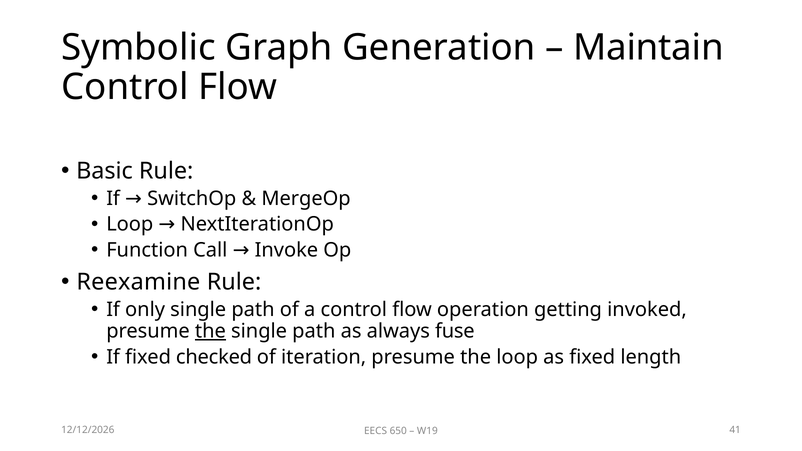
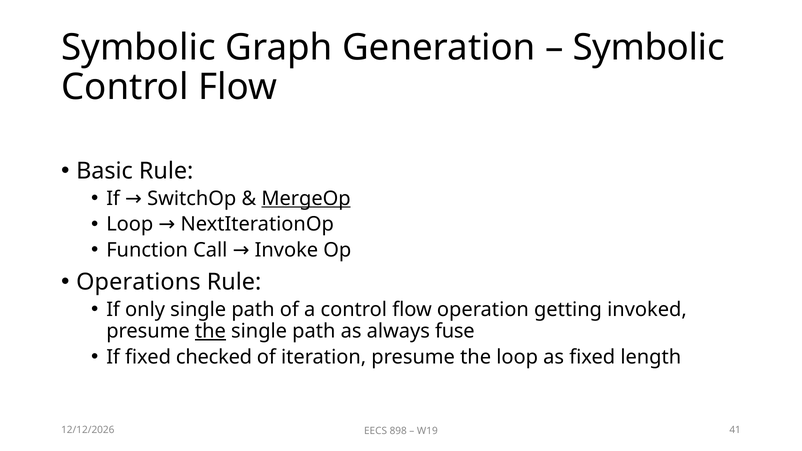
Maintain: Maintain -> Symbolic (649, 48)
MergeOp underline: none -> present (306, 199)
Reexamine: Reexamine -> Operations (138, 282)
650: 650 -> 898 (398, 431)
